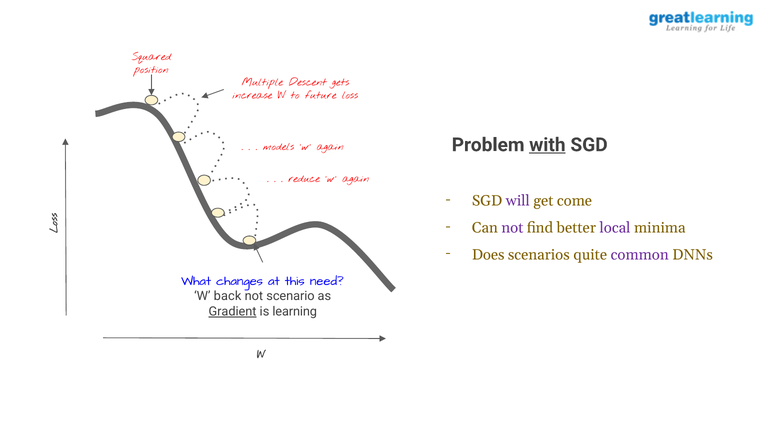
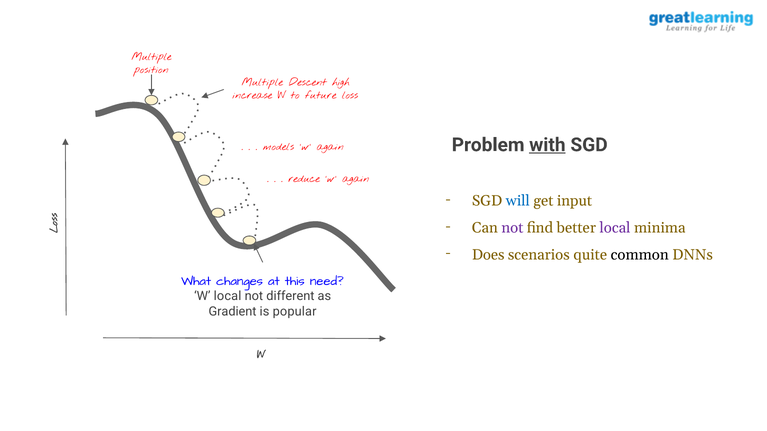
Squared: Squared -> Multiple (151, 57)
gets: gets -> high (341, 83)
will colour: purple -> blue (518, 201)
come: come -> input (575, 201)
common colour: purple -> black (640, 255)
W back: back -> local (228, 297)
scenario: scenario -> different (290, 297)
Gradient underline: present -> none (233, 312)
learning: learning -> popular (295, 312)
